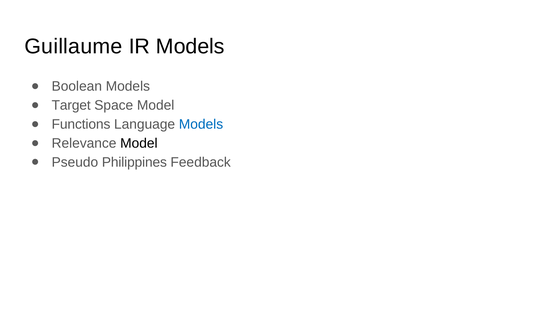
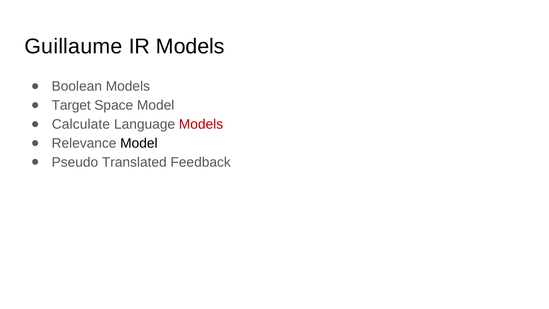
Functions: Functions -> Calculate (81, 124)
Models colour: blue -> red (201, 124)
Philippines: Philippines -> Translated (134, 162)
